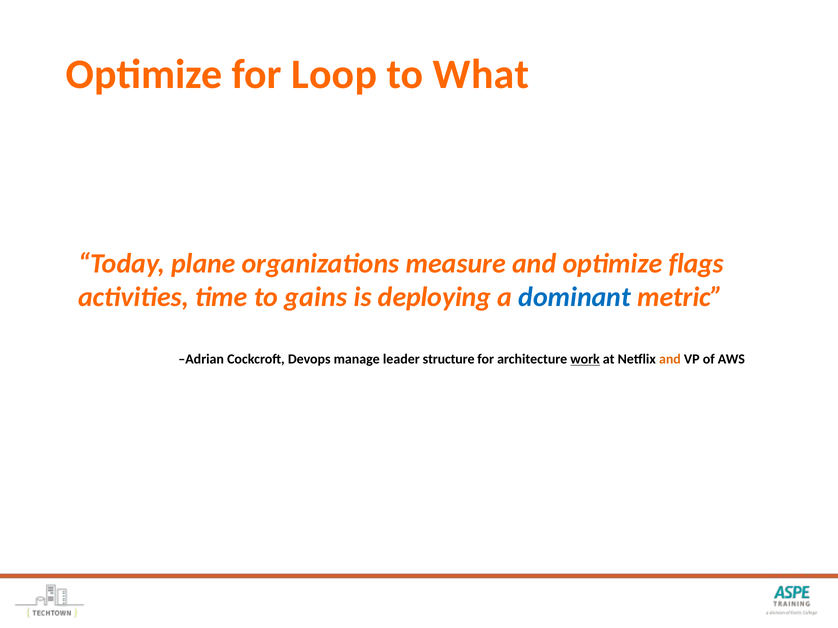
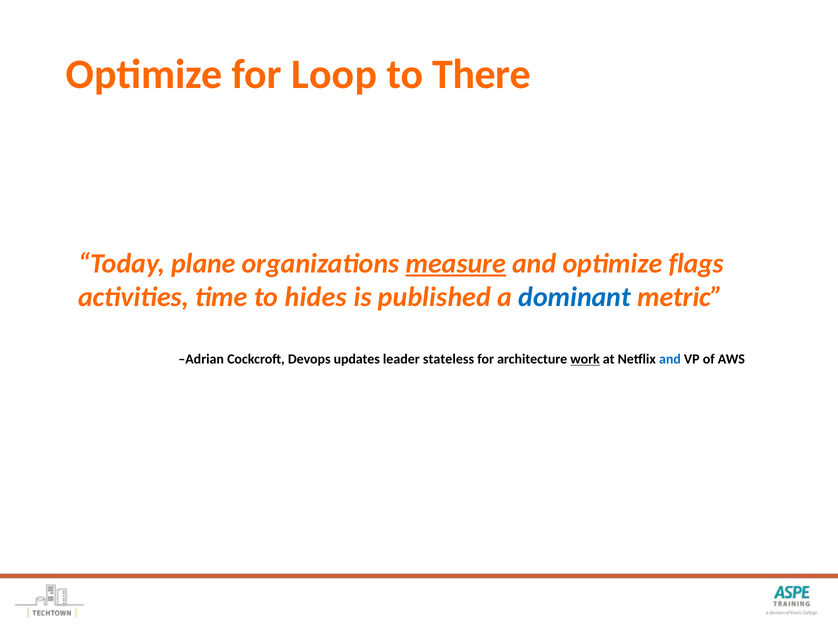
What: What -> There (481, 74)
measure underline: none -> present (456, 264)
gains: gains -> hides (316, 297)
deploying: deploying -> published (434, 297)
manage: manage -> updates (357, 360)
structure: structure -> stateless (449, 360)
and colour: orange -> blue (670, 360)
